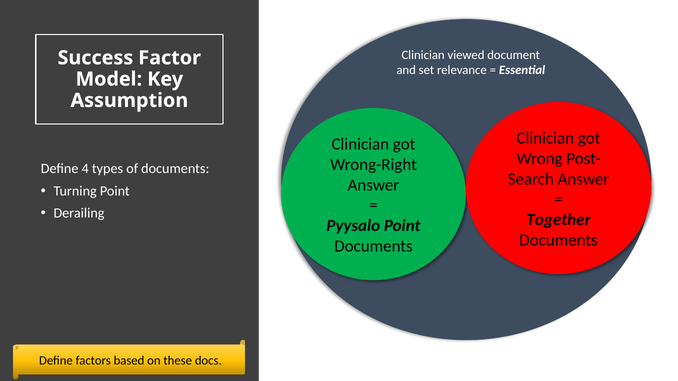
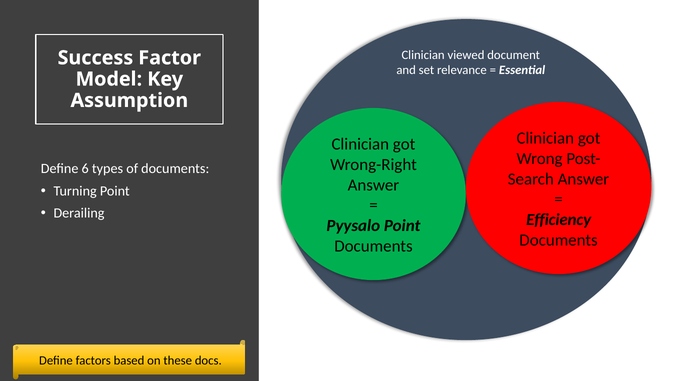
4: 4 -> 6 (85, 169)
Together: Together -> Efficiency (559, 220)
